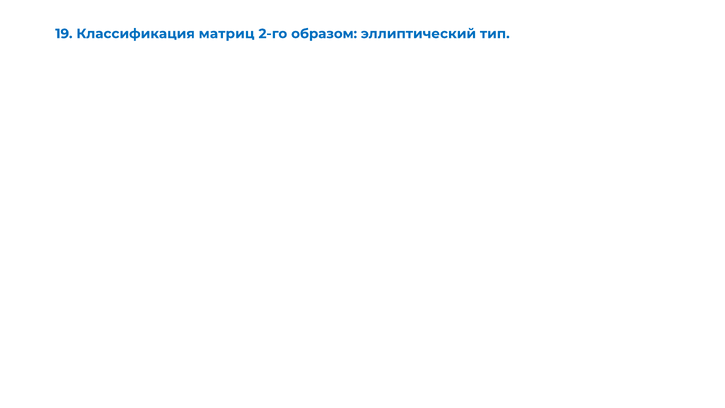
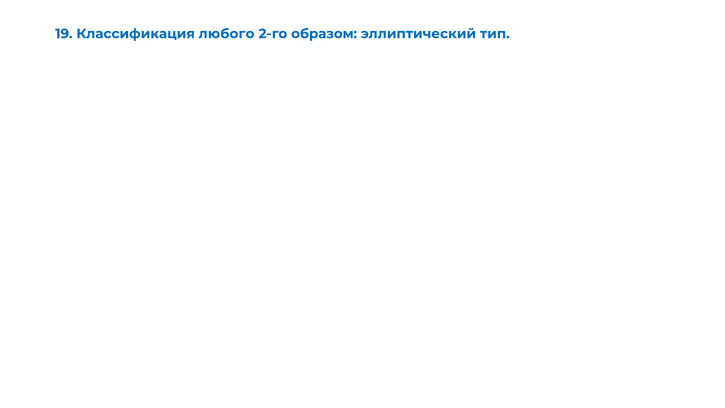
матриц: матриц -> любого (227, 34)
